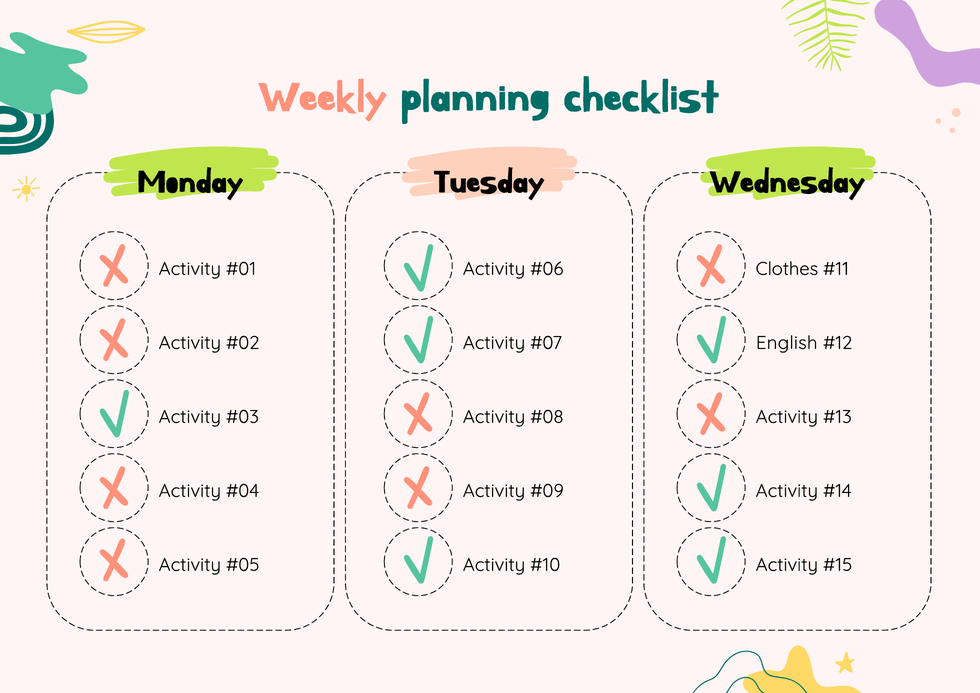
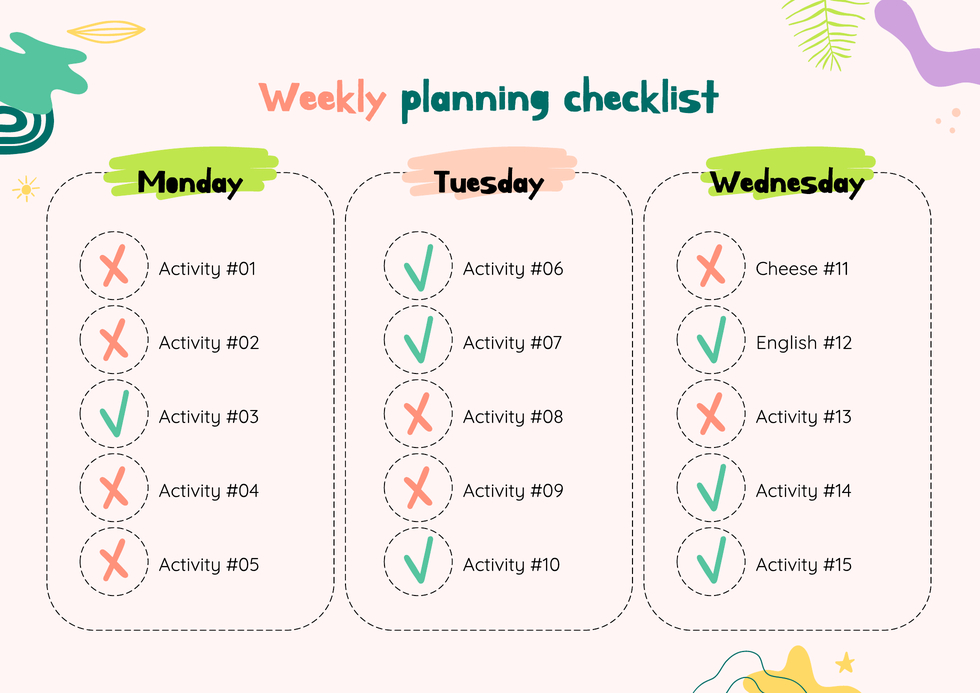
Clothes: Clothes -> Cheese (787, 269)
